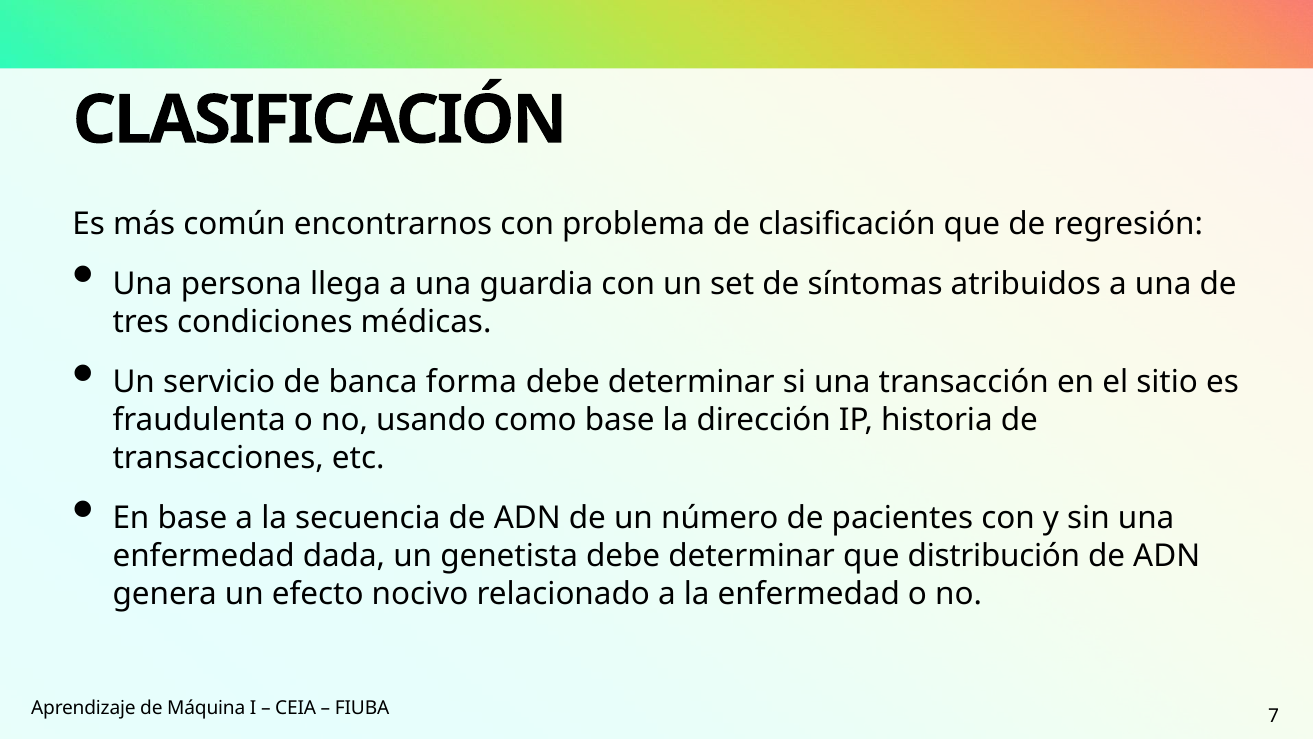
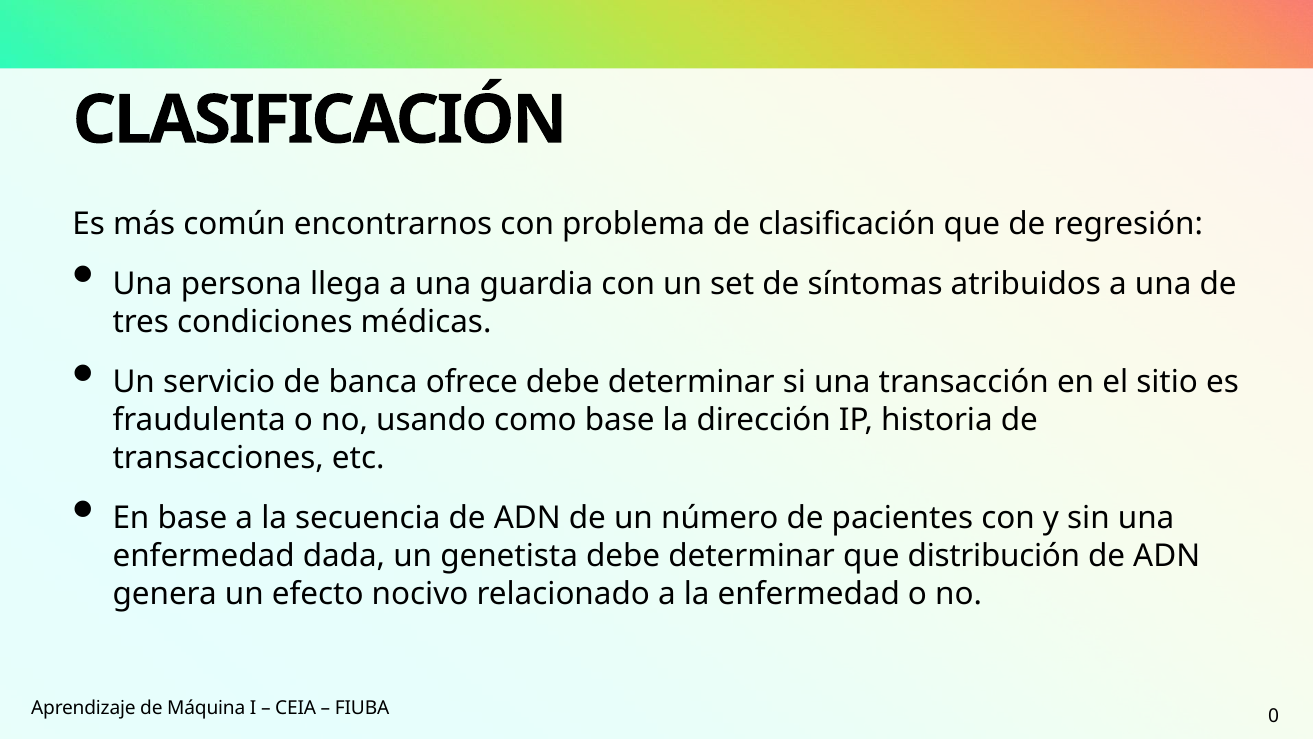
forma: forma -> ofrece (472, 382)
7: 7 -> 0 (1274, 716)
